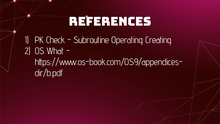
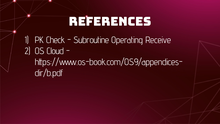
Creating: Creating -> Receive (158, 40)
What: What -> Cloud (55, 51)
